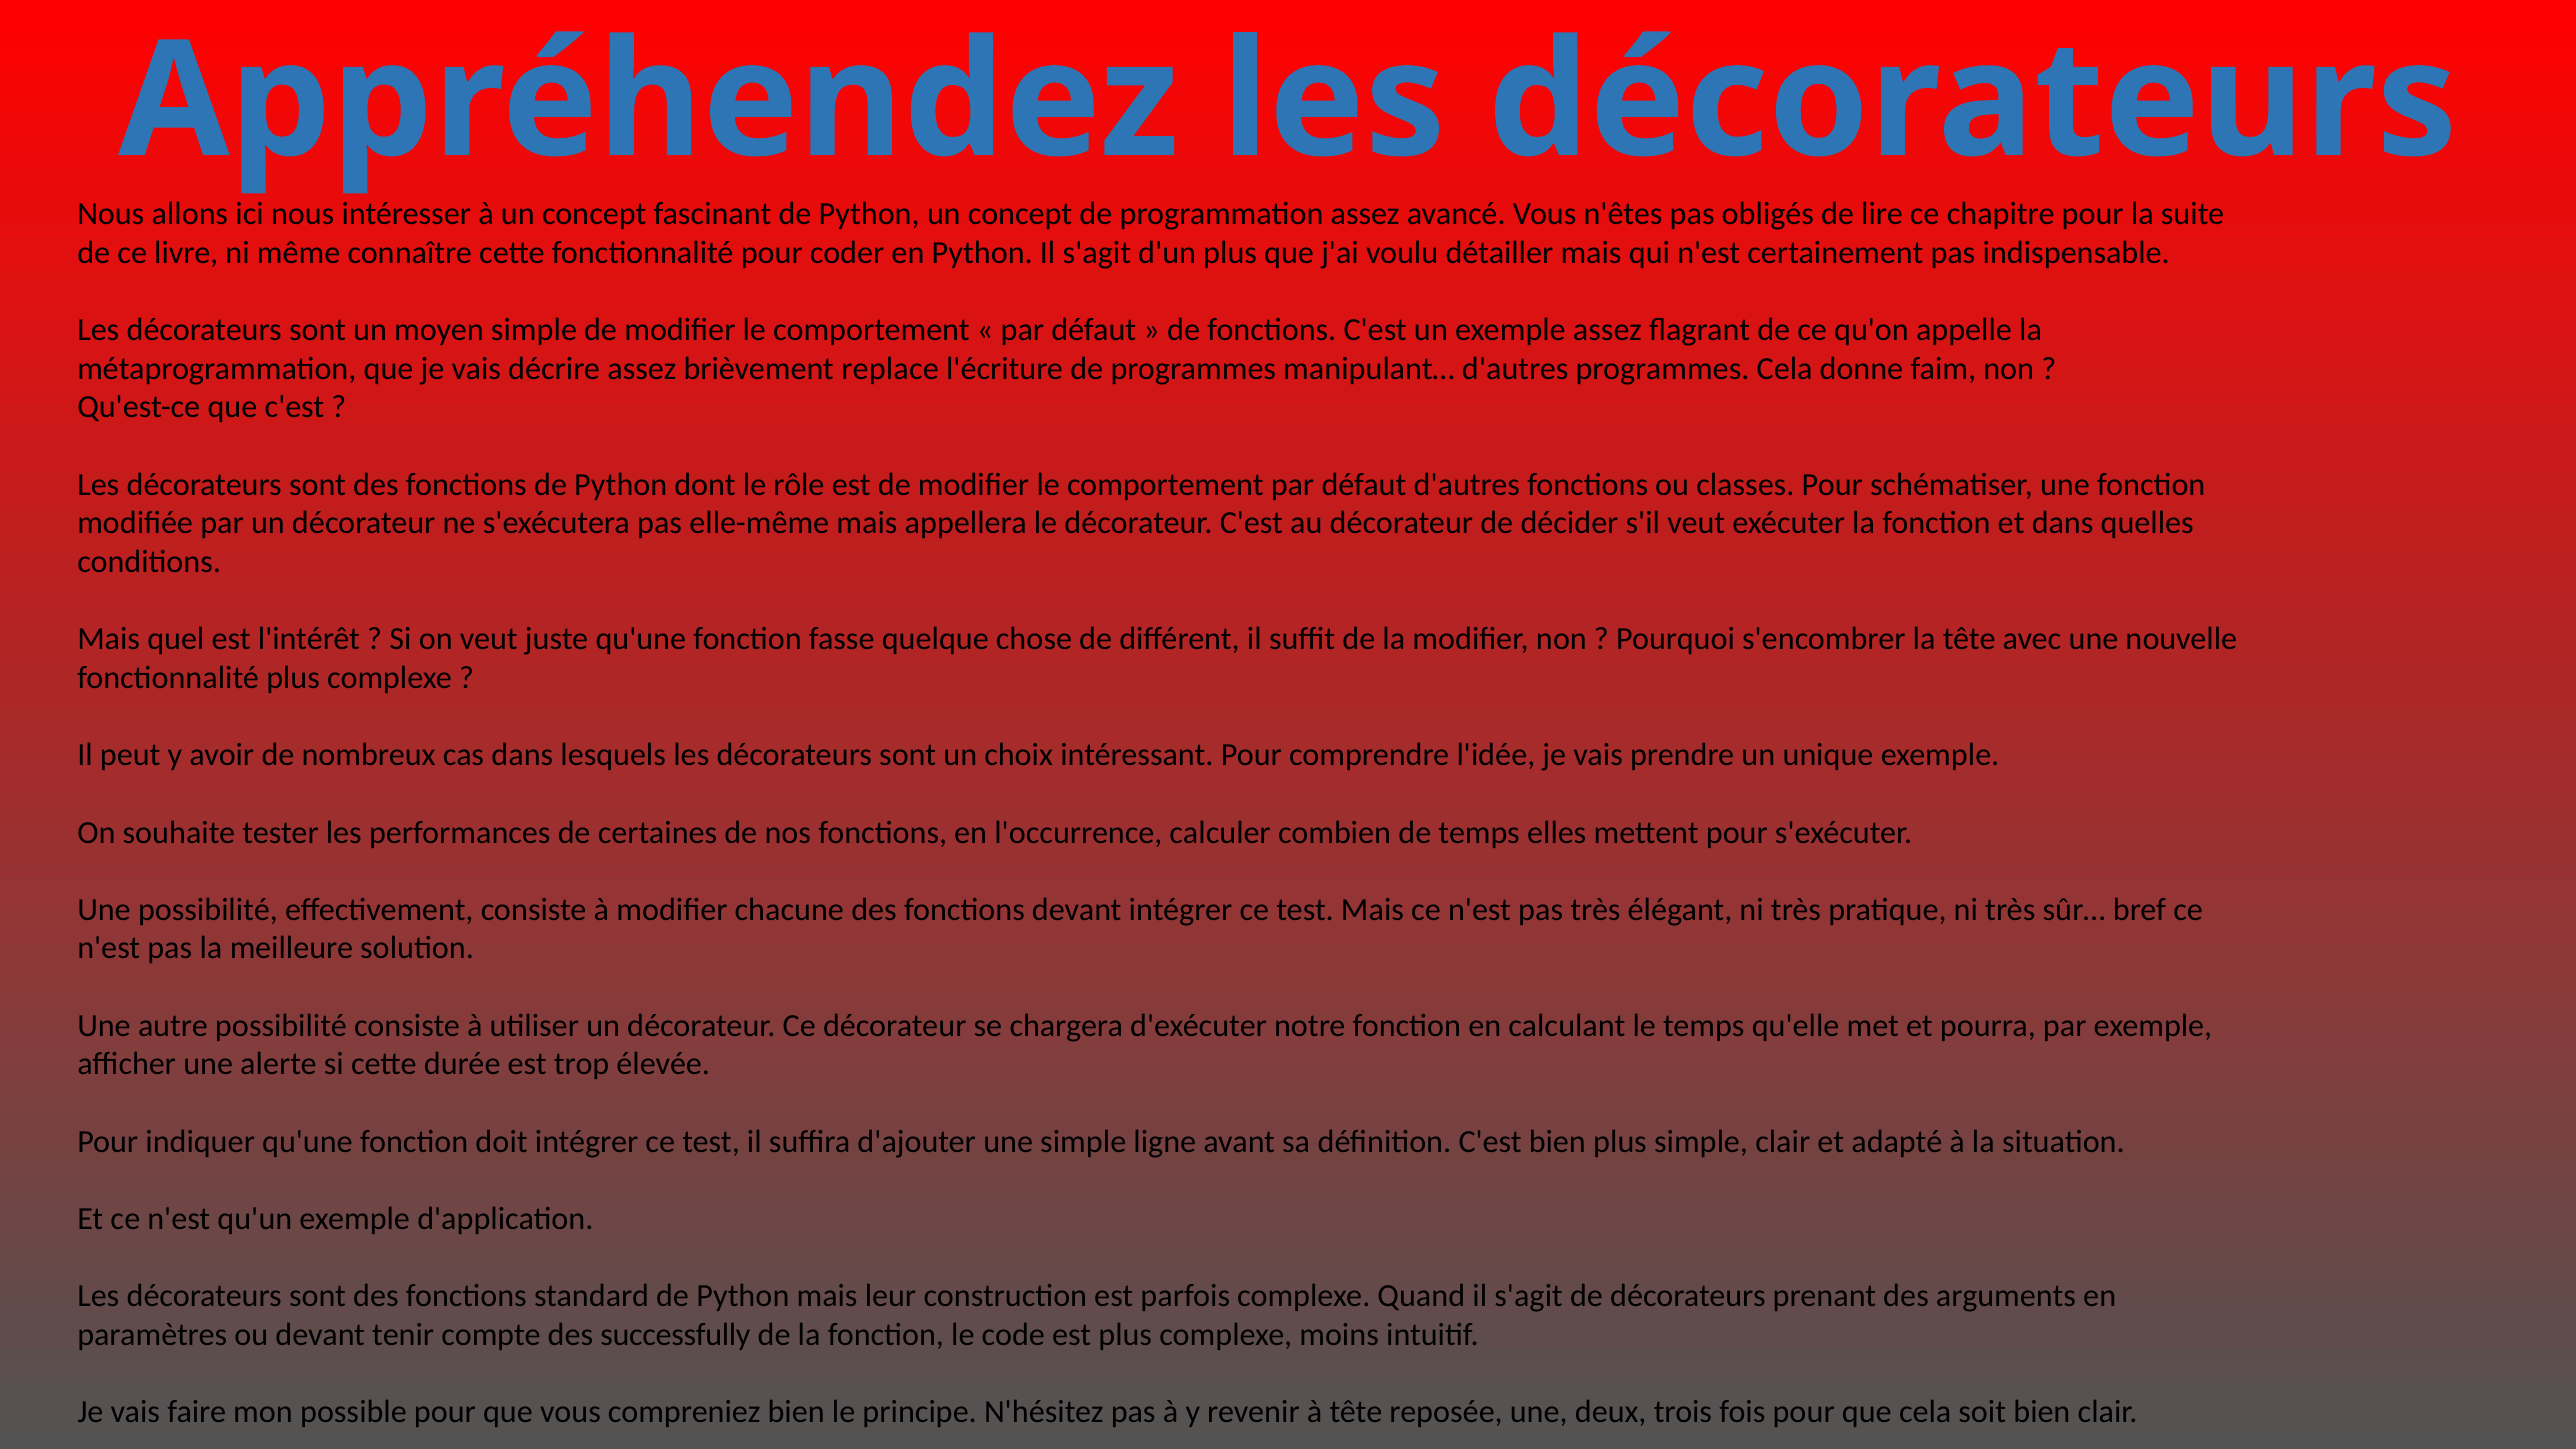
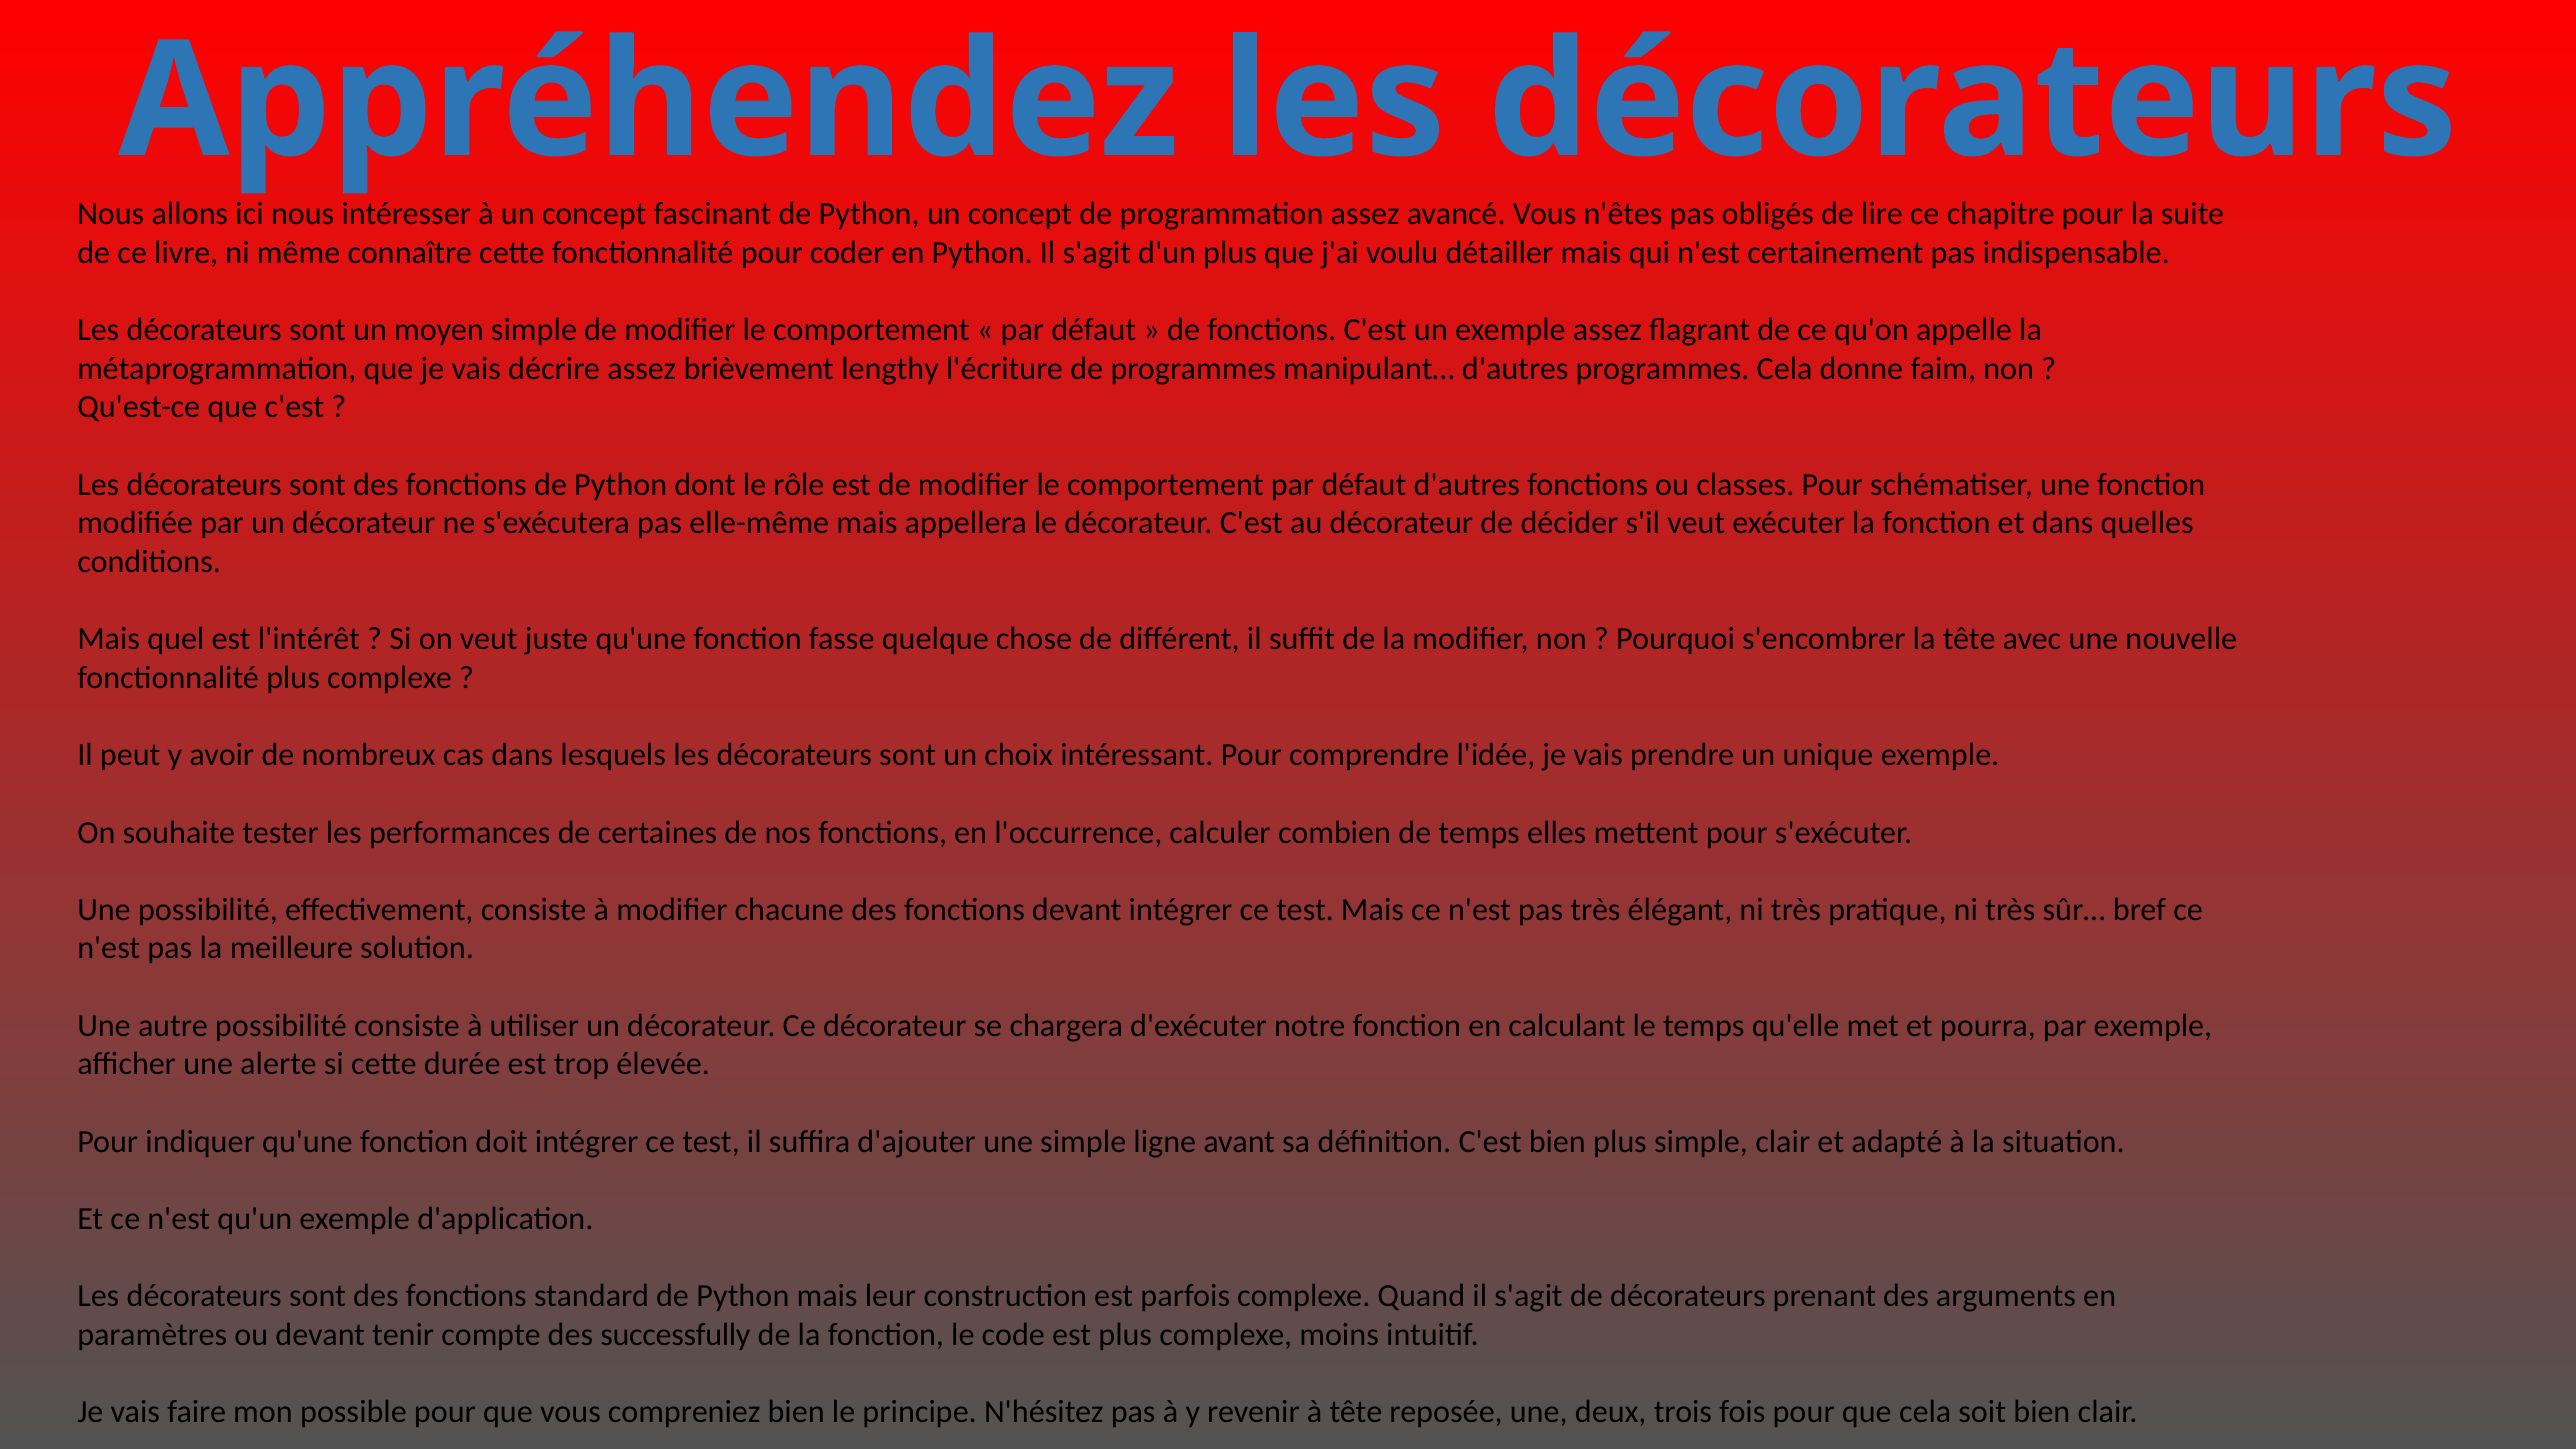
replace: replace -> lengthy (890, 369)
